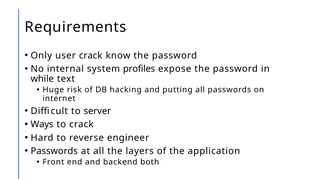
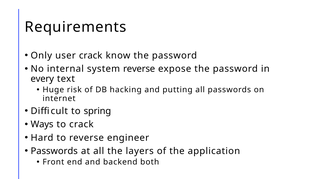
system profiles: profiles -> reverse (139, 69)
while: while -> every (42, 79)
server: server -> spring (97, 111)
